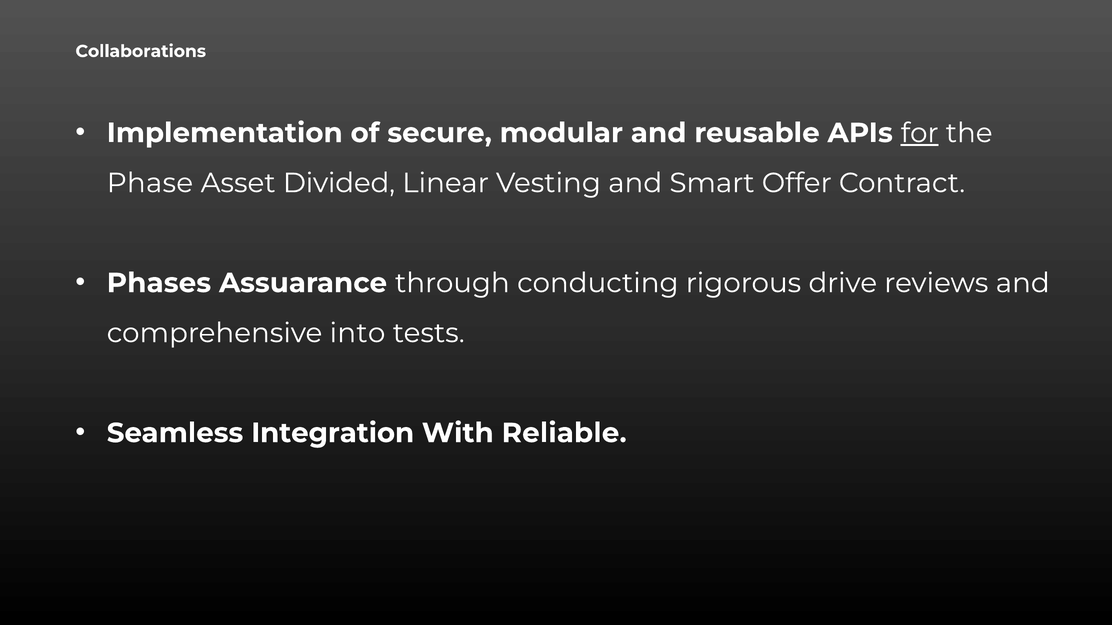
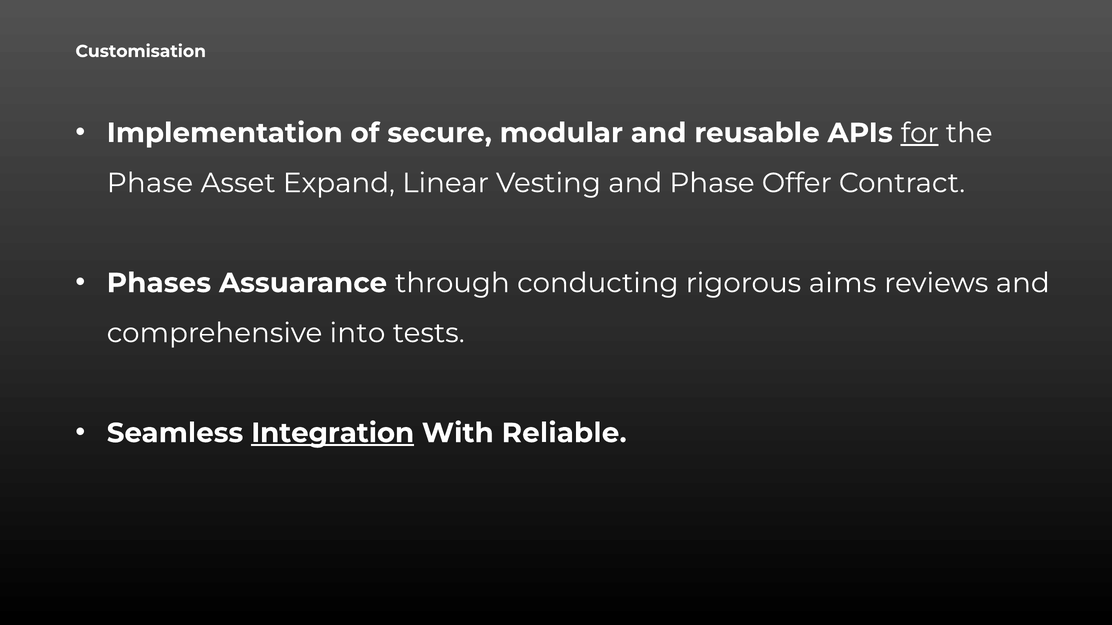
Collaborations: Collaborations -> Customisation (141, 51)
Divided: Divided -> Expand (339, 183)
and Smart: Smart -> Phase (712, 183)
drive: drive -> aims (843, 283)
Integration underline: none -> present (333, 433)
